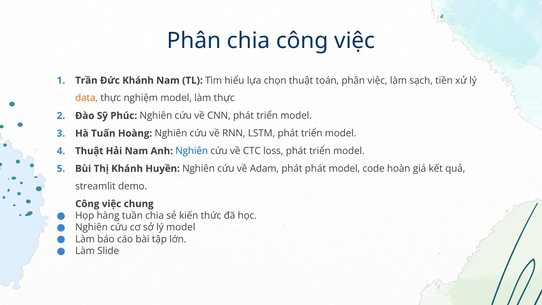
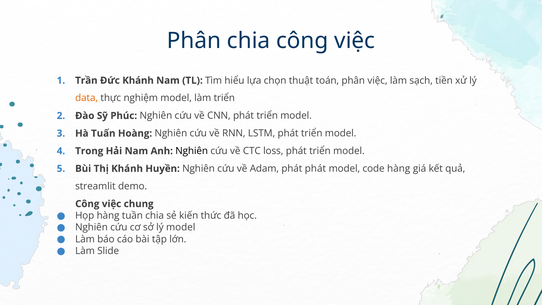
làm thực: thực -> triển (224, 98)
Thuật: Thuật -> Trong (89, 151)
Nghiên colour: blue -> black (192, 151)
code hoàn: hoàn -> hàng (399, 169)
